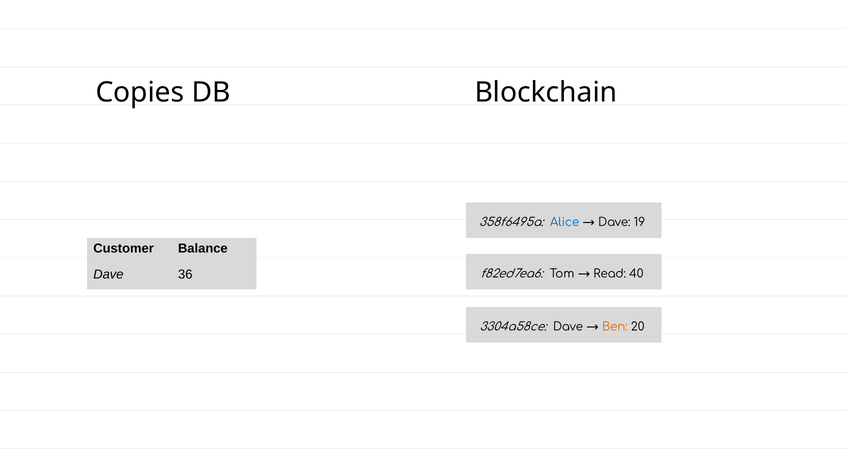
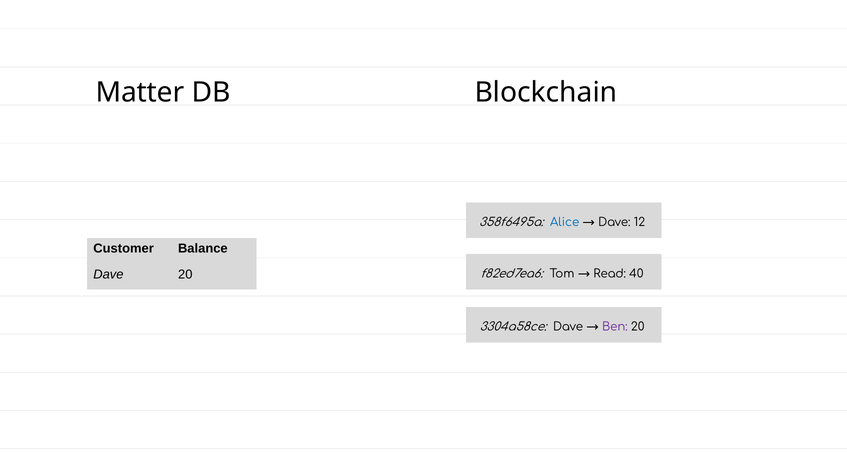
Copies: Copies -> Matter (140, 92)
19: 19 -> 12 (639, 223)
Dave 36: 36 -> 20 (185, 275)
Ben colour: orange -> purple (615, 327)
